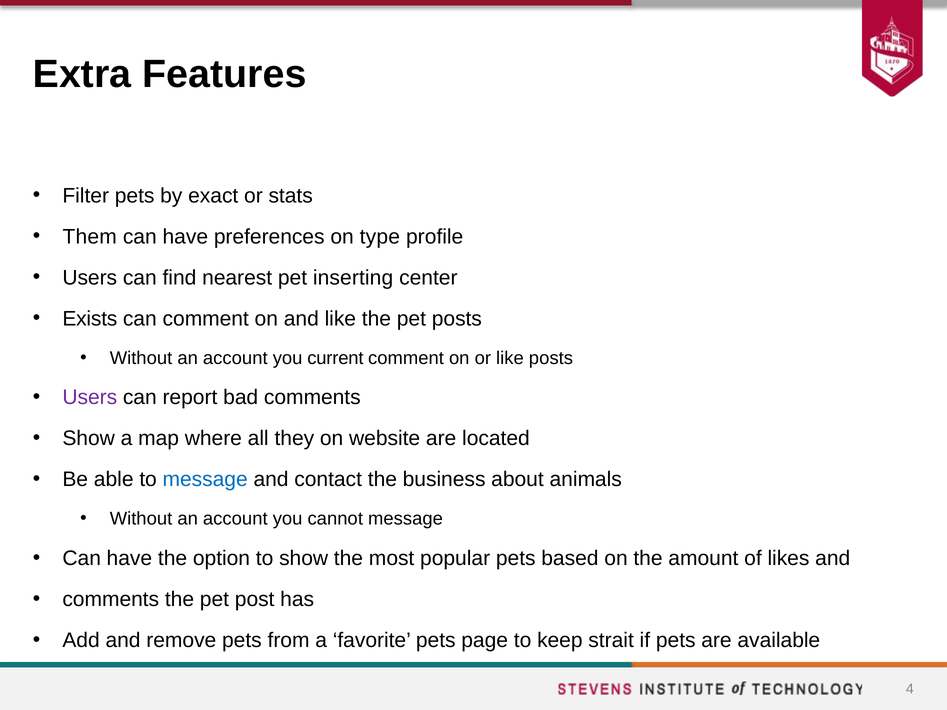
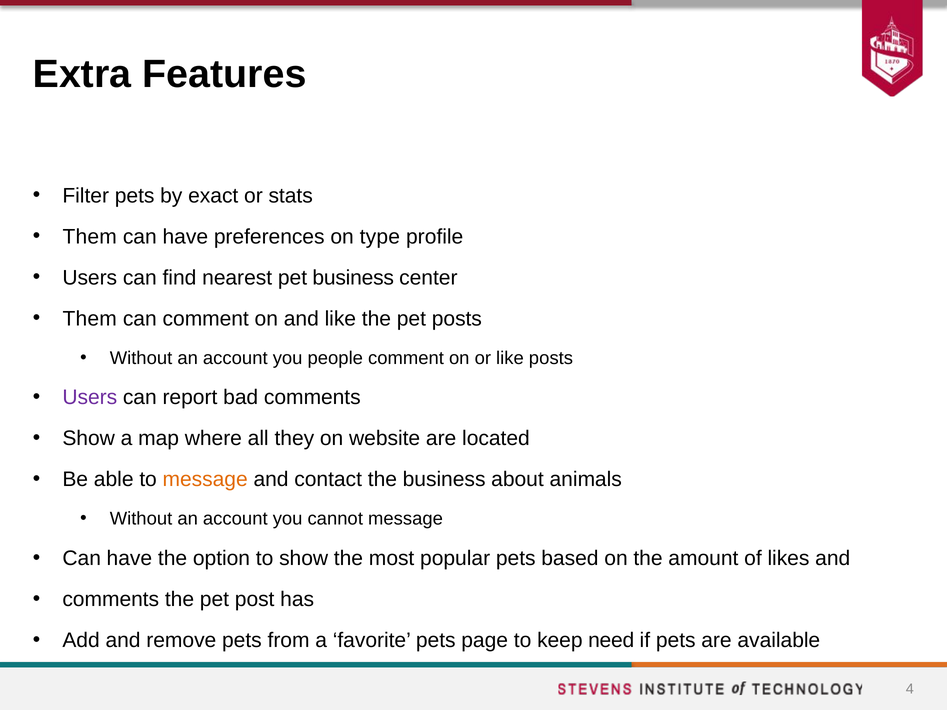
pet inserting: inserting -> business (353, 278)
Exists: Exists -> Them (90, 319)
current: current -> people (335, 358)
message colour: blue -> orange (205, 480)
strait: strait -> need (611, 641)
